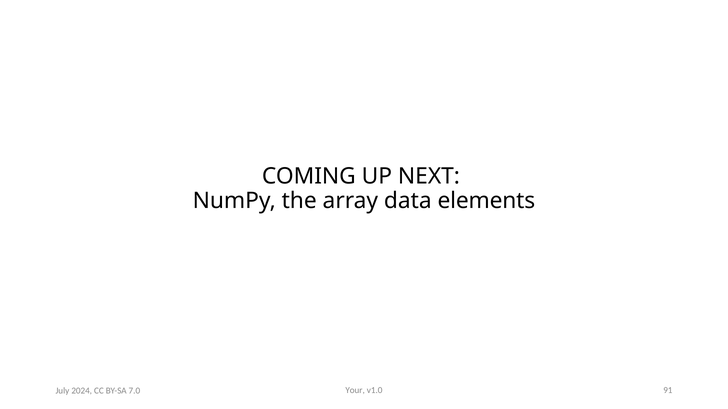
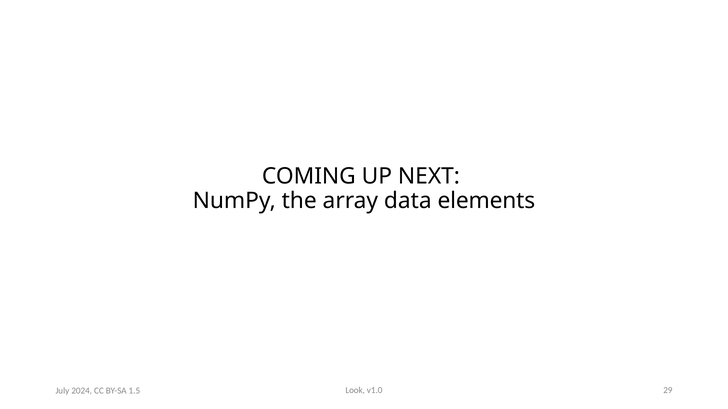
Your: Your -> Look (355, 391)
91: 91 -> 29 (668, 391)
7.0: 7.0 -> 1.5 (134, 391)
